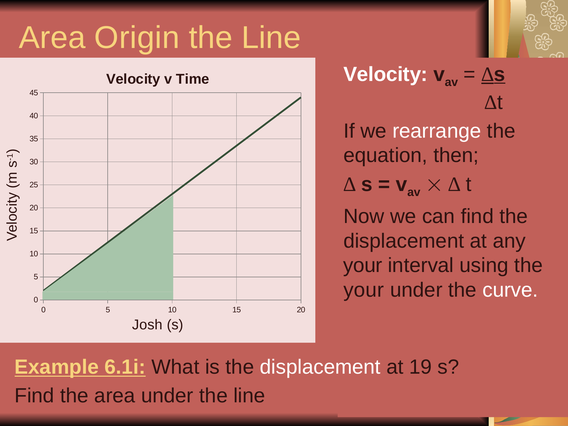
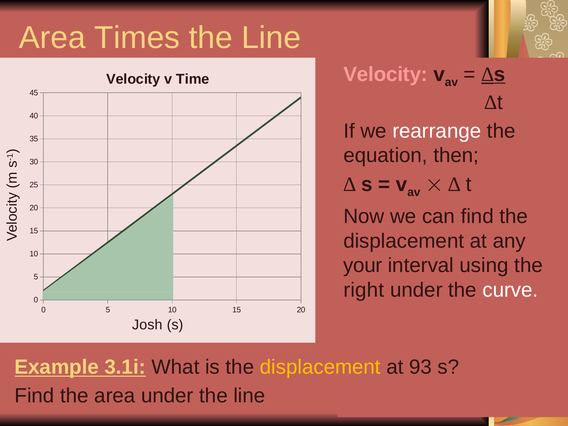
Origin: Origin -> Times (137, 38)
Velocity colour: white -> pink (386, 74)
your: your -> right (364, 290)
6.1i: 6.1i -> 3.1i (125, 367)
displacement colour: white -> yellow (320, 367)
19: 19 -> 93 (421, 367)
